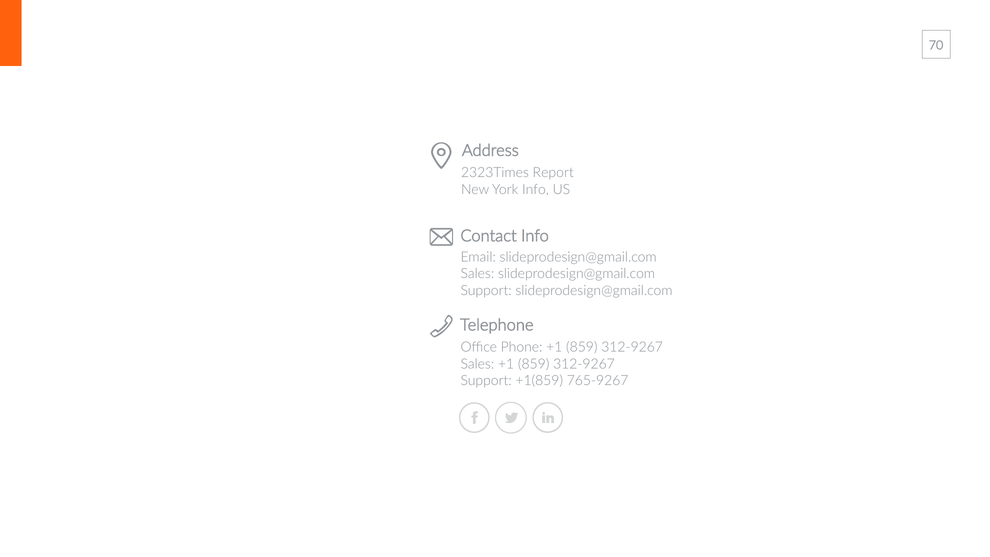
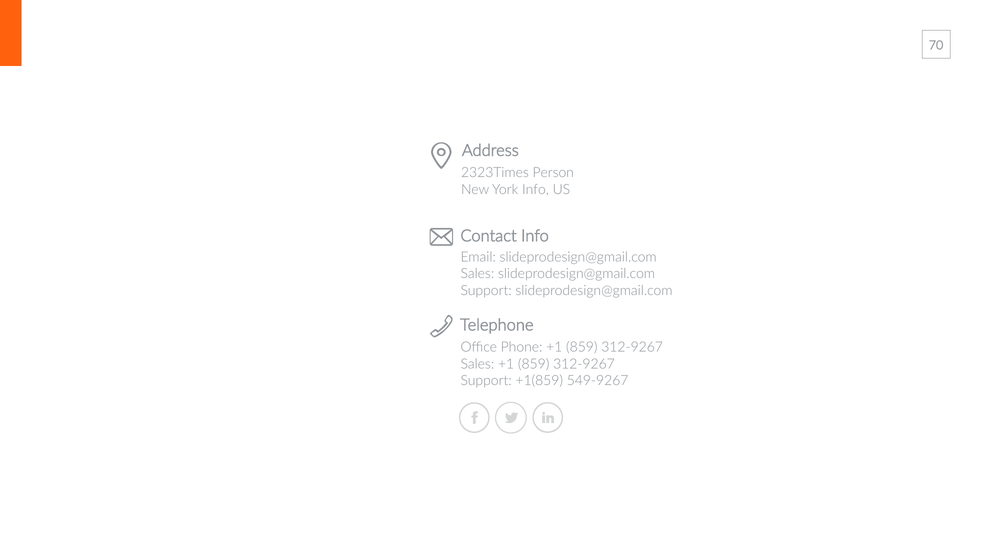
Report: Report -> Person (553, 173)
765-9267: 765-9267 -> 549-9267 (598, 381)
